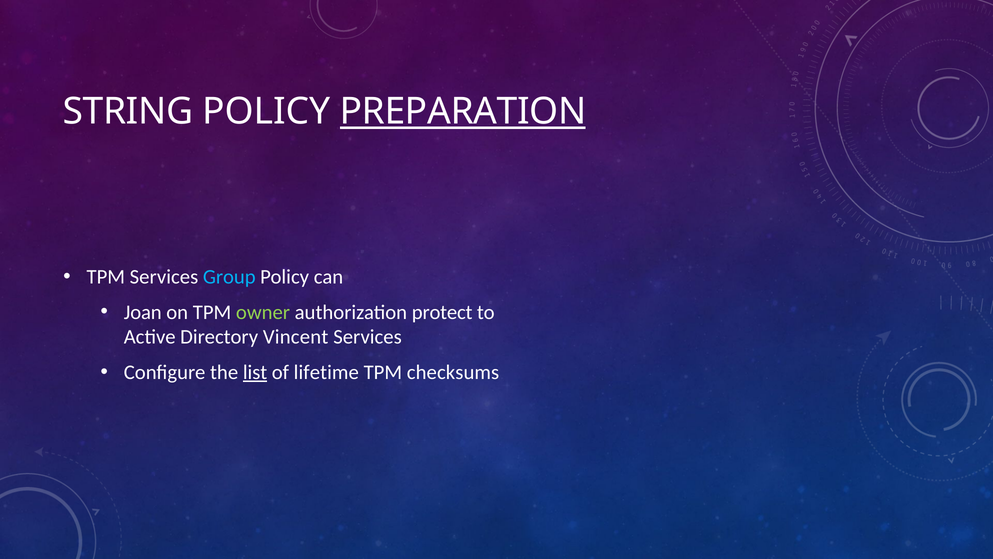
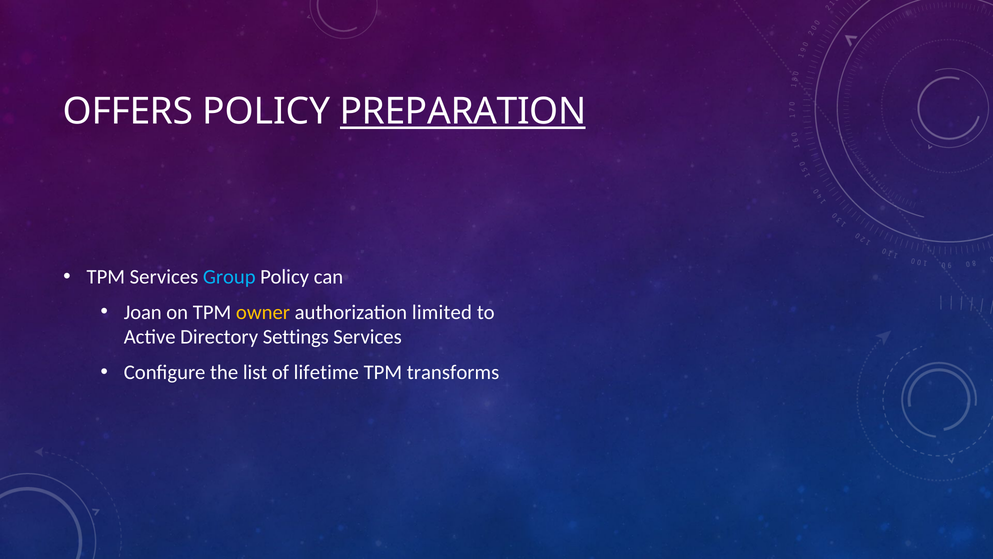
STRING: STRING -> OFFERS (128, 112)
owner colour: light green -> yellow (263, 312)
protect: protect -> limited (442, 312)
Vincent: Vincent -> Settings (296, 337)
list underline: present -> none (255, 372)
checksums: checksums -> transforms (453, 372)
